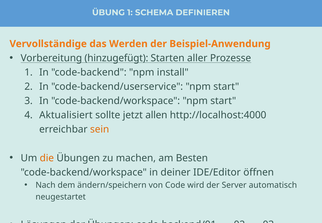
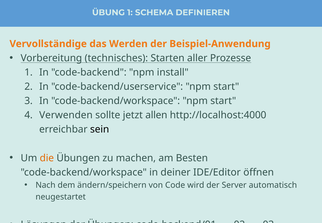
hinzugefügt: hinzugefügt -> technisches (116, 58)
Aktualisiert: Aktualisiert -> Verwenden (66, 115)
sein colour: orange -> black (100, 129)
